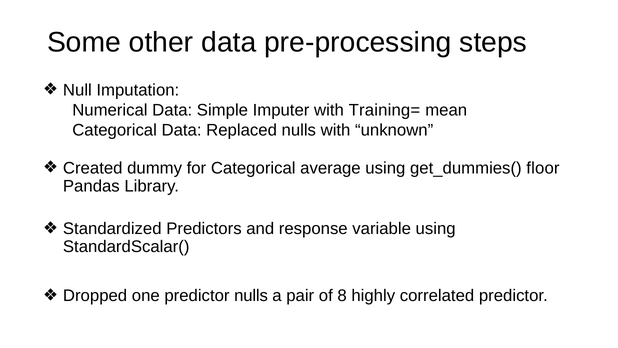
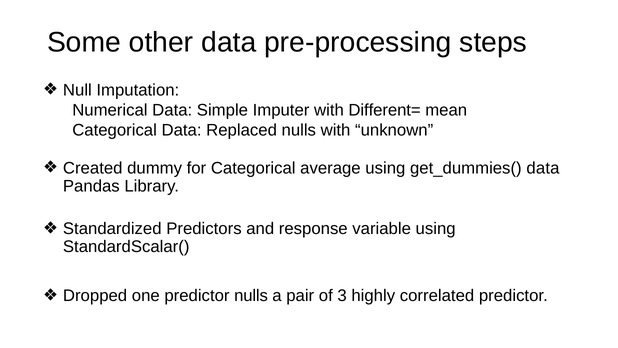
Training=: Training= -> Different= (385, 110)
get_dummies( floor: floor -> data (543, 168)
8: 8 -> 3 (342, 296)
